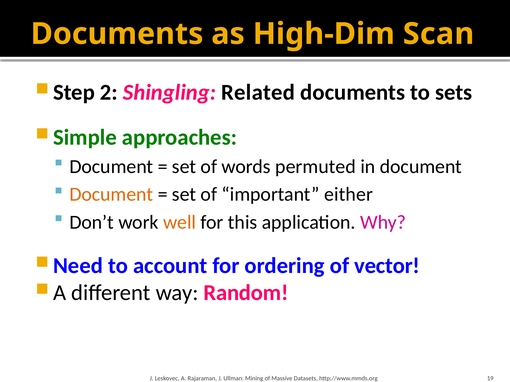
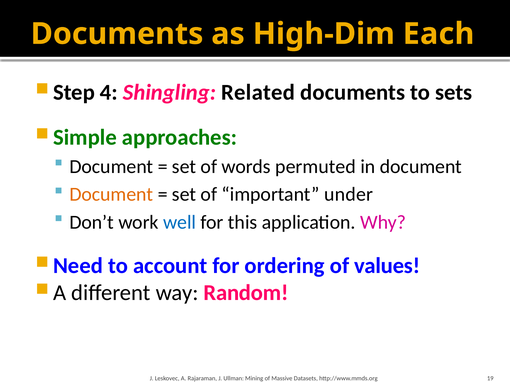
Scan: Scan -> Each (439, 34)
2: 2 -> 4 (109, 93)
either: either -> under (349, 195)
well colour: orange -> blue (180, 222)
vector: vector -> values (387, 266)
